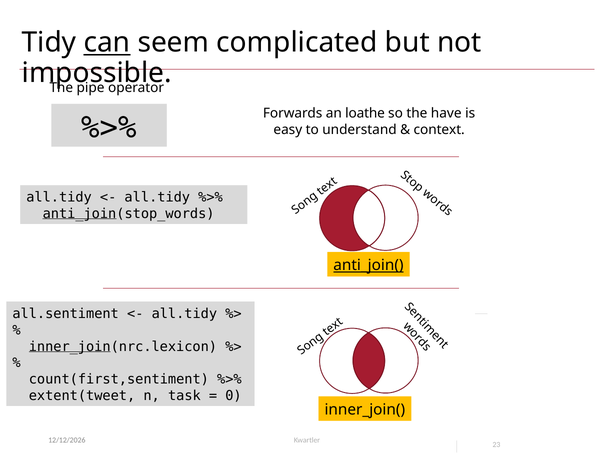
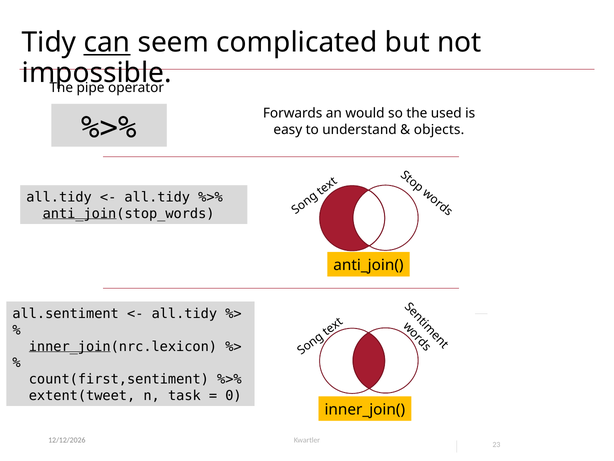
loathe: loathe -> would (365, 113)
have: have -> used (446, 113)
context: context -> objects (439, 130)
anti_join( underline: present -> none (368, 265)
